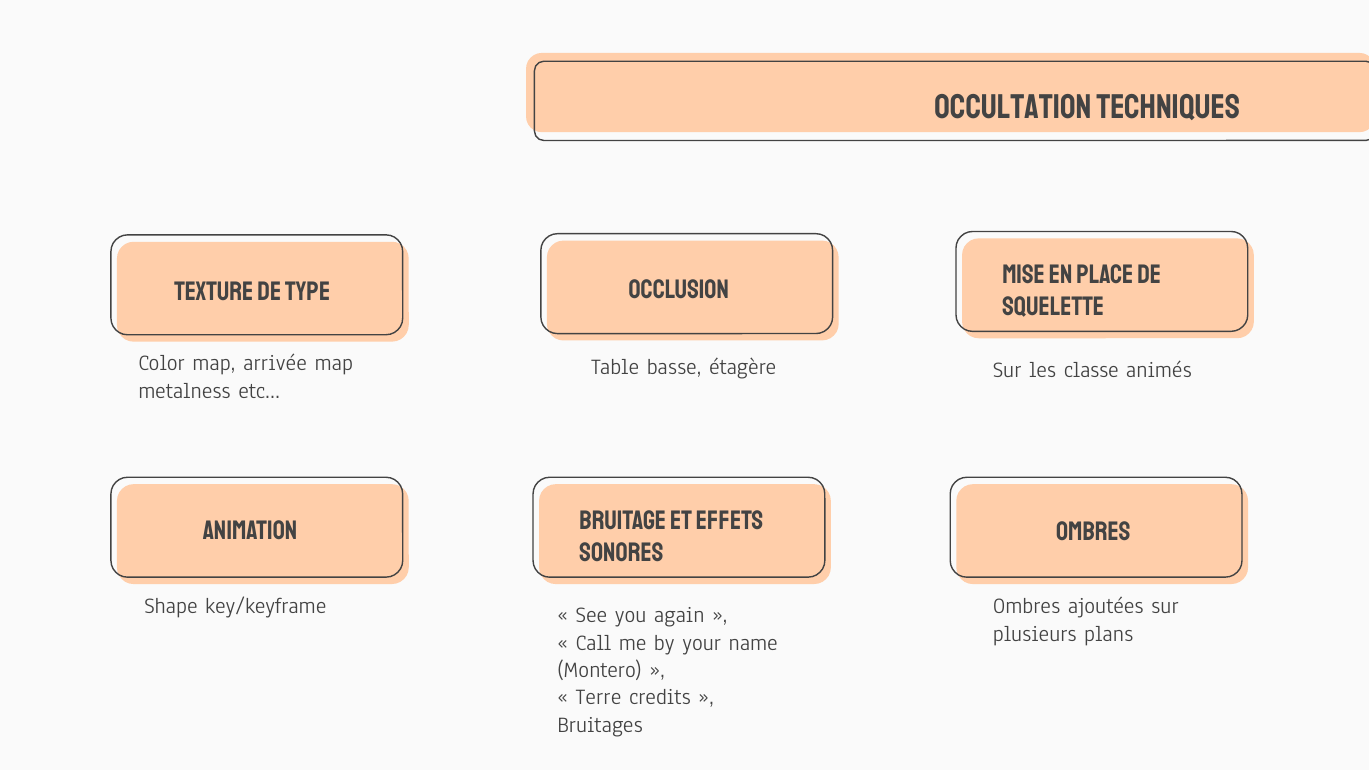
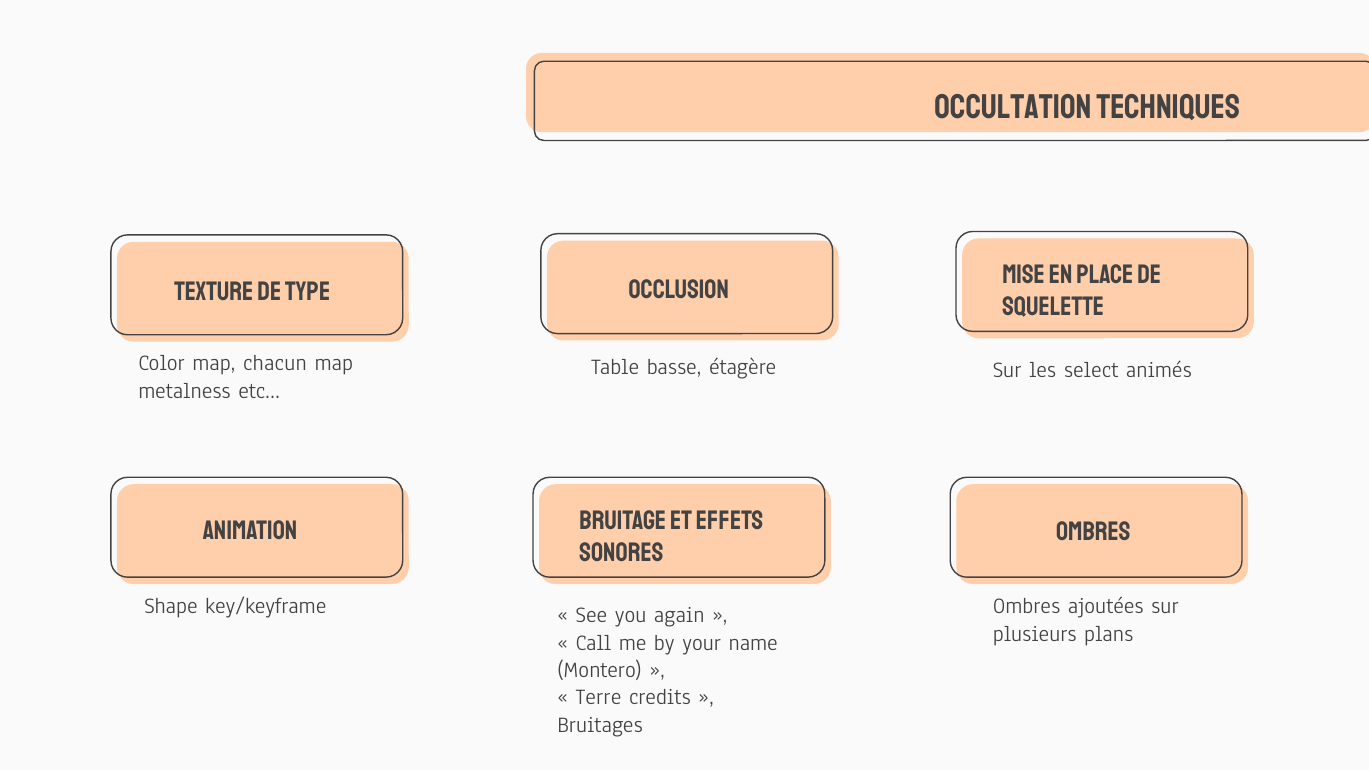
arrivée: arrivée -> chacun (275, 363)
classe: classe -> select (1091, 370)
